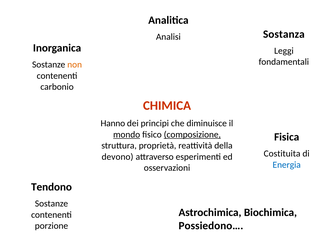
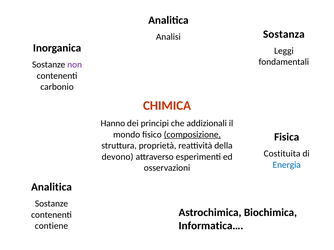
non colour: orange -> purple (75, 65)
diminuisce: diminuisce -> addizionali (207, 124)
mondo underline: present -> none (127, 135)
Tendono: Tendono -> Analitica (51, 187)
Possiedono…: Possiedono… -> Informatica… (211, 226)
porzione: porzione -> contiene (51, 226)
